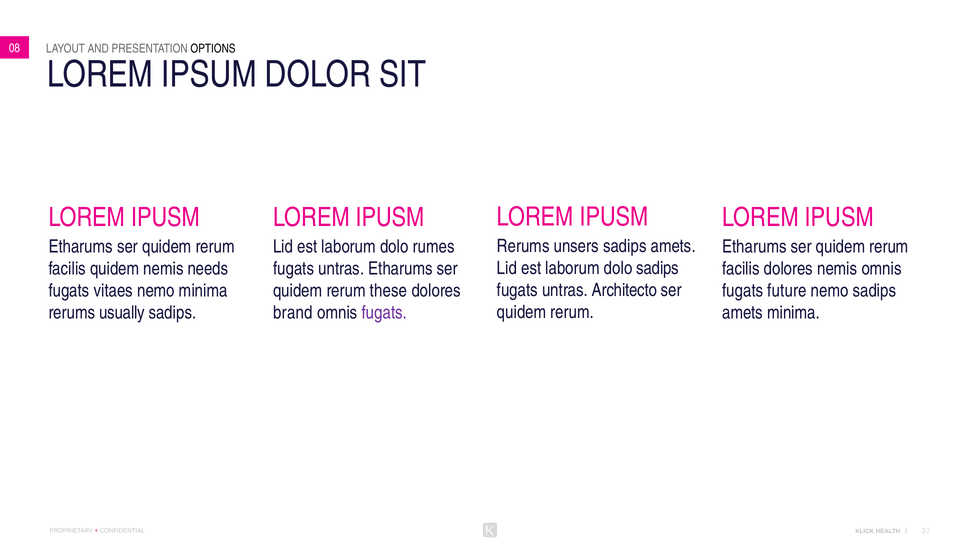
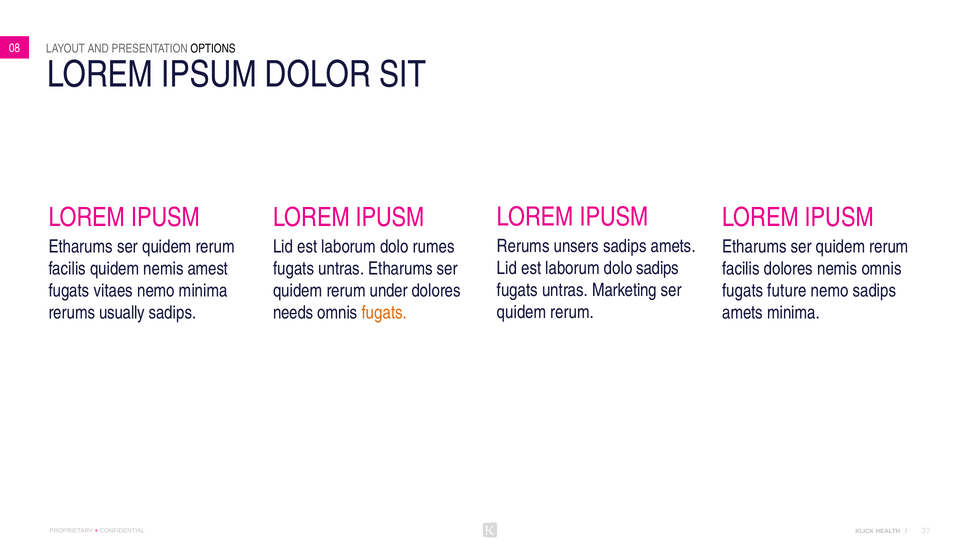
needs: needs -> amest (208, 269)
Architecto: Architecto -> Marketing (625, 290)
these: these -> under (389, 291)
brand: brand -> needs (293, 313)
fugats colour: purple -> orange (384, 313)
